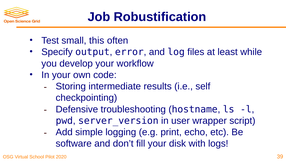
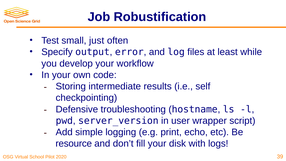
this: this -> just (97, 41)
software: software -> resource (74, 143)
